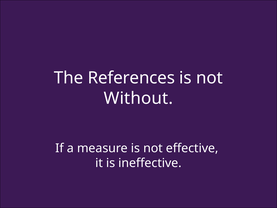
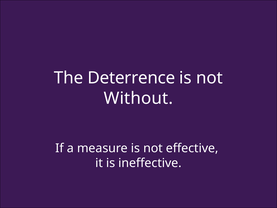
References: References -> Deterrence (131, 78)
